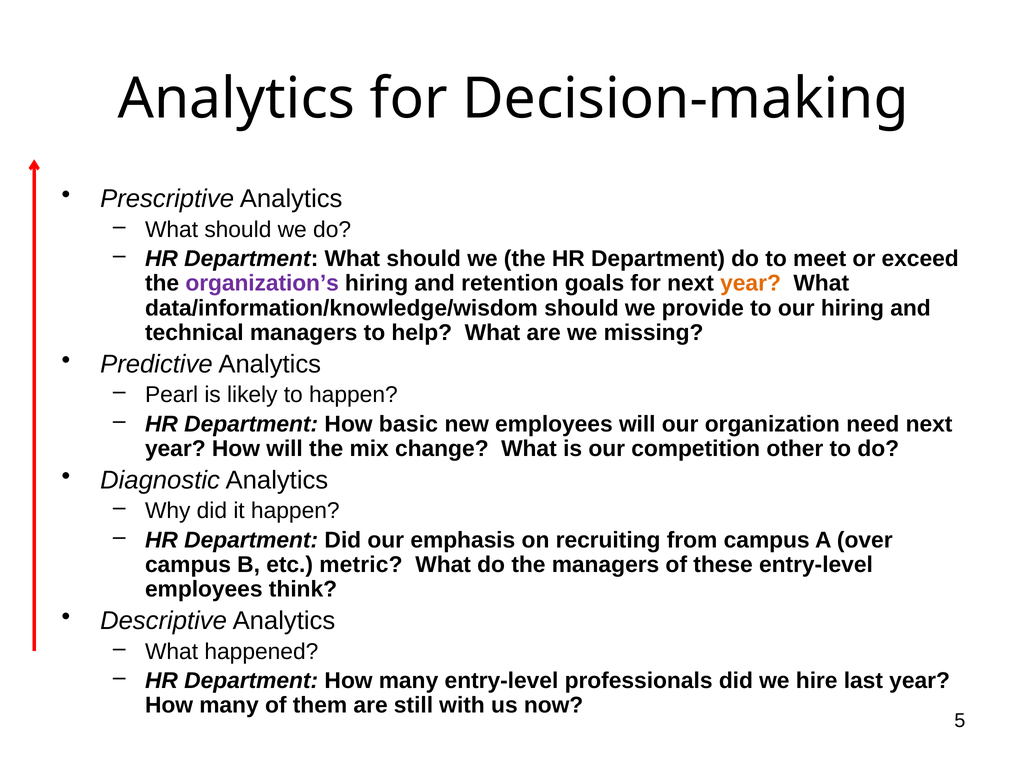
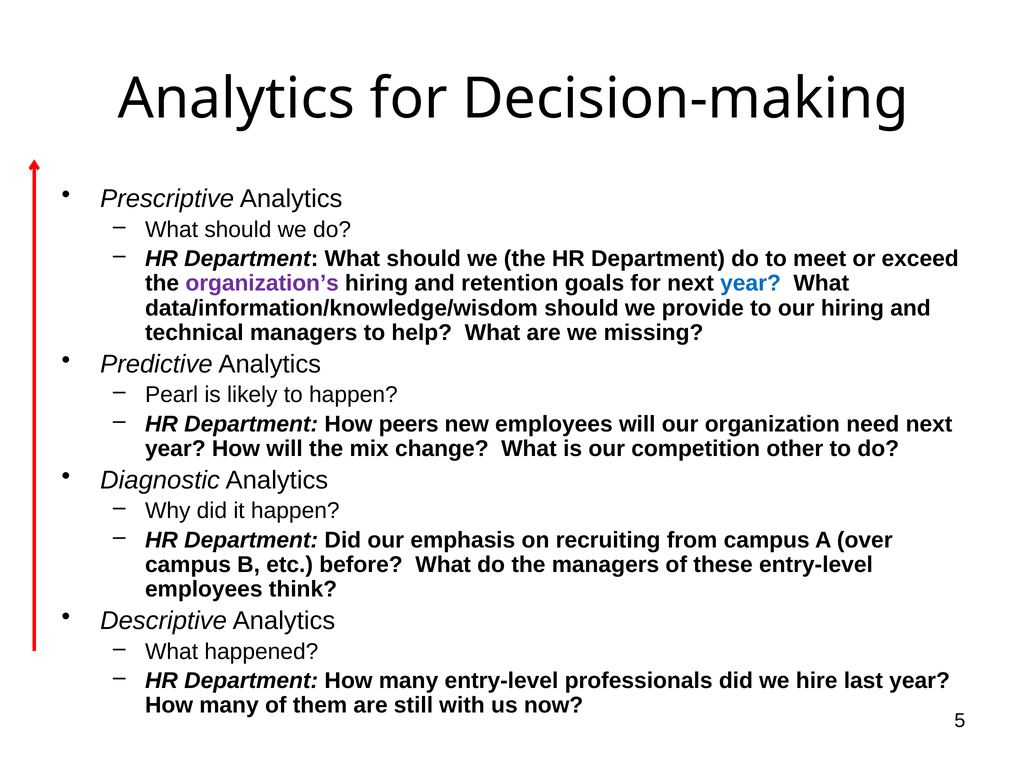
year colour: orange -> blue (751, 283)
basic: basic -> peers (409, 424)
metric: metric -> before (361, 564)
